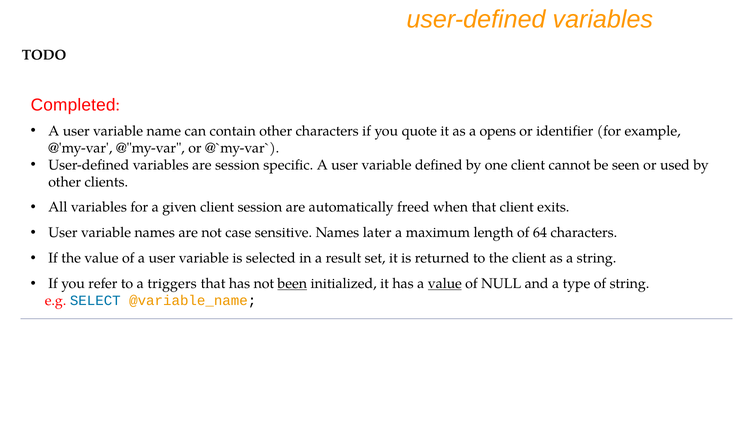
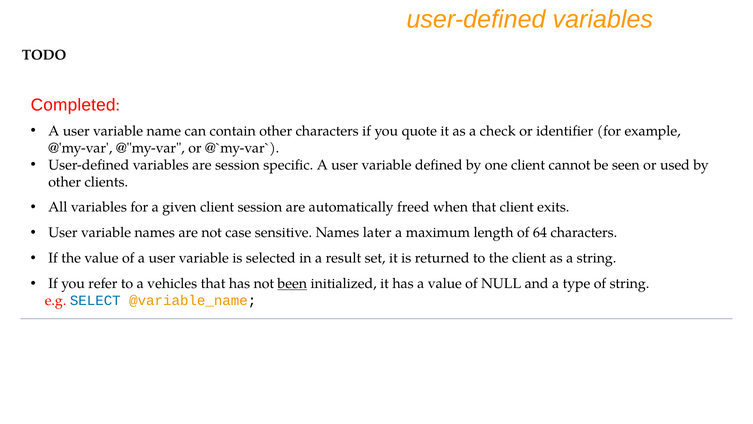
opens: opens -> check (498, 131)
triggers: triggers -> vehicles (172, 283)
value underline: present -> none (445, 283)
